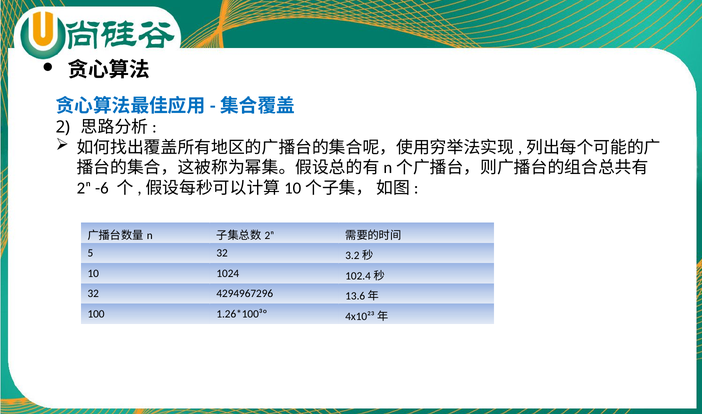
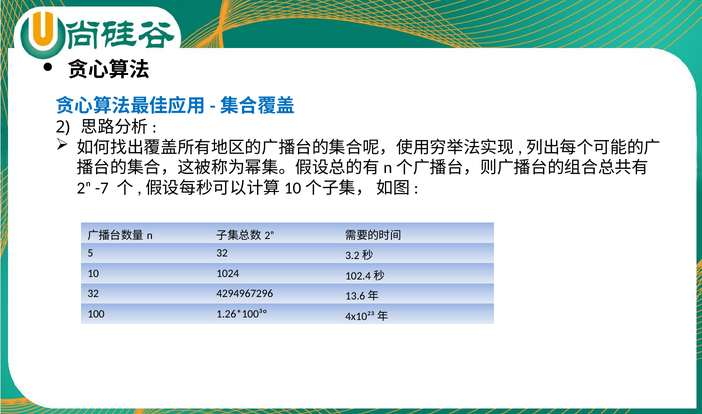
-6: -6 -> -7 (102, 188)
